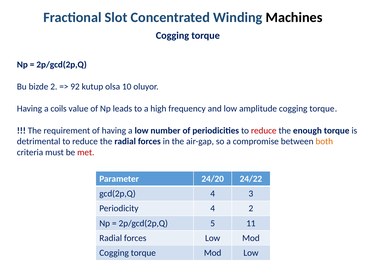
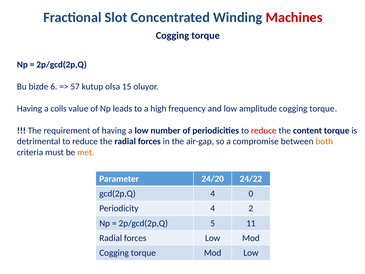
Machines colour: black -> red (294, 17)
bizde 2: 2 -> 6 (54, 87)
92: 92 -> 57 (75, 87)
10: 10 -> 15 (127, 87)
enough: enough -> content (308, 130)
met colour: red -> orange (86, 152)
3: 3 -> 0 (251, 193)
